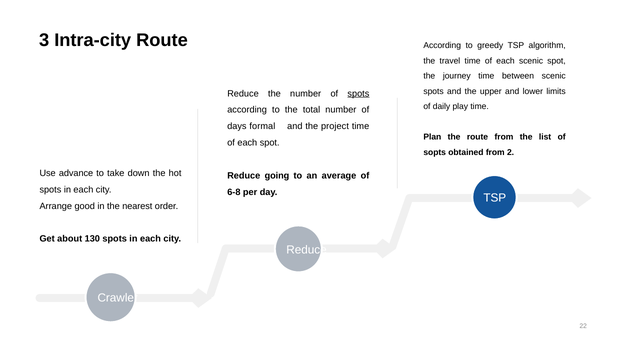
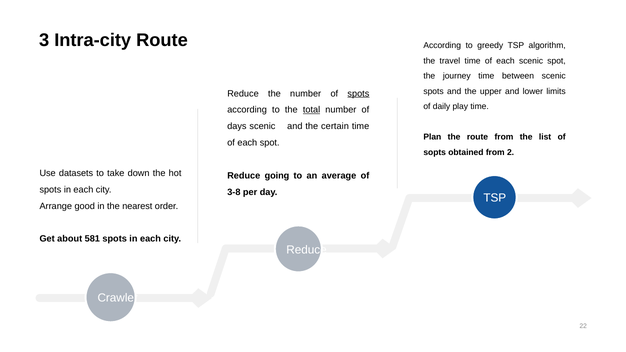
total underline: none -> present (312, 110)
days formal: formal -> scenic (262, 126)
project: project -> certain (335, 126)
advance: advance -> datasets (76, 173)
6-8: 6-8 -> 3-8 (234, 192)
130: 130 -> 581 (92, 239)
